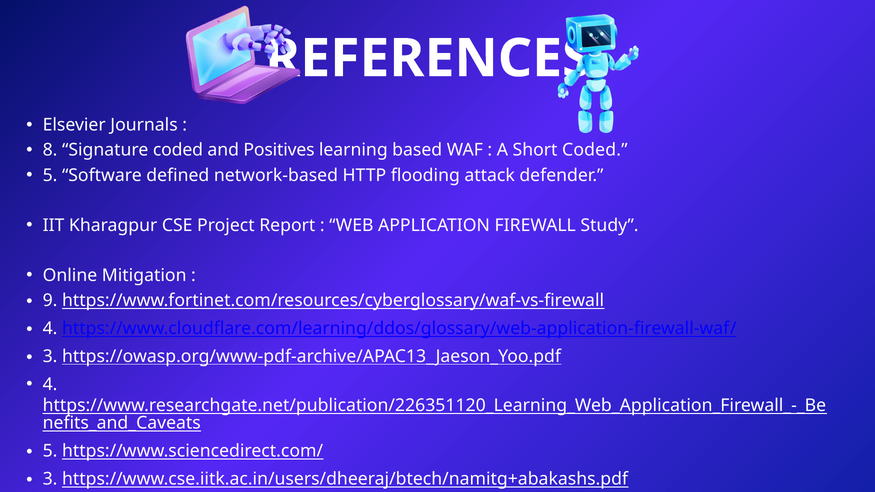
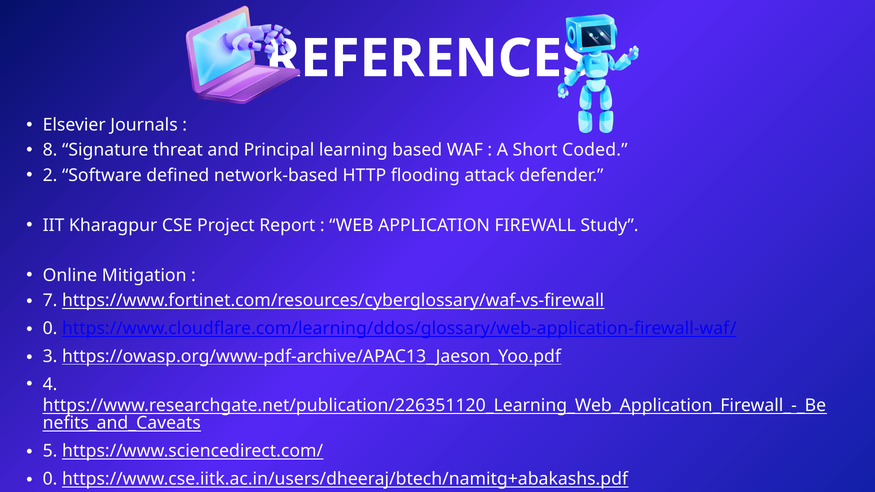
Signature coded: coded -> threat (178, 150)
Positives: Positives -> Principal (279, 150)
5: 5 -> 2 (50, 175)
9: 9 -> 7 (50, 301)
4: 4 -> 0 (50, 328)
3: 3 -> 0 (50, 479)
